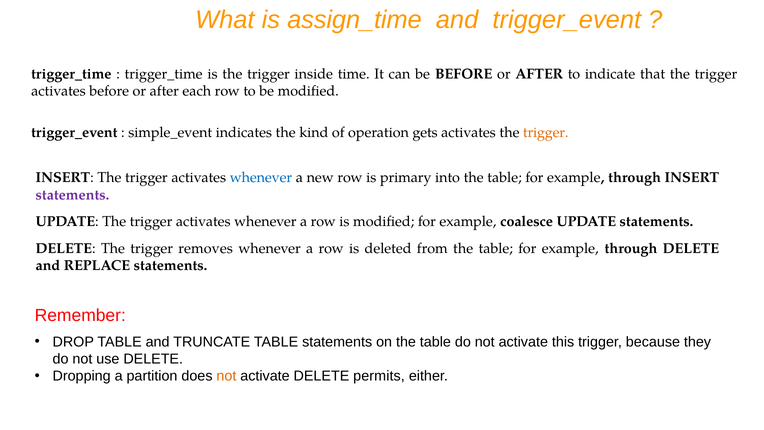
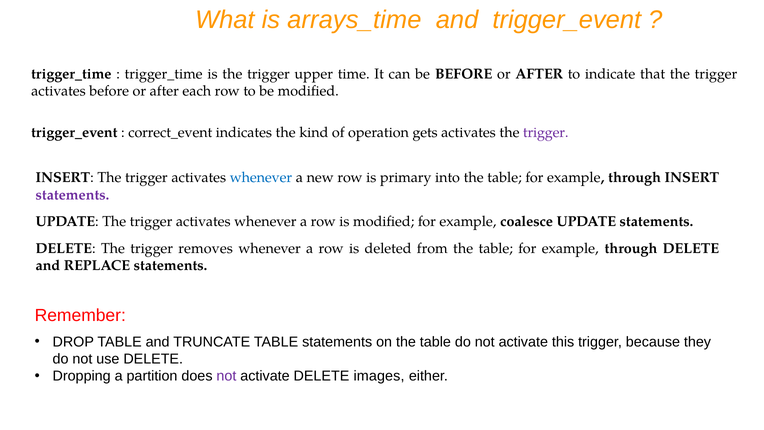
assign_time: assign_time -> arrays_time (354, 20)
inside: inside -> upper (314, 74)
simple_event: simple_event -> correct_event (170, 133)
trigger colour: orange -> purple (546, 133)
not colour: orange -> purple (226, 376)
permits: permits -> images (379, 376)
